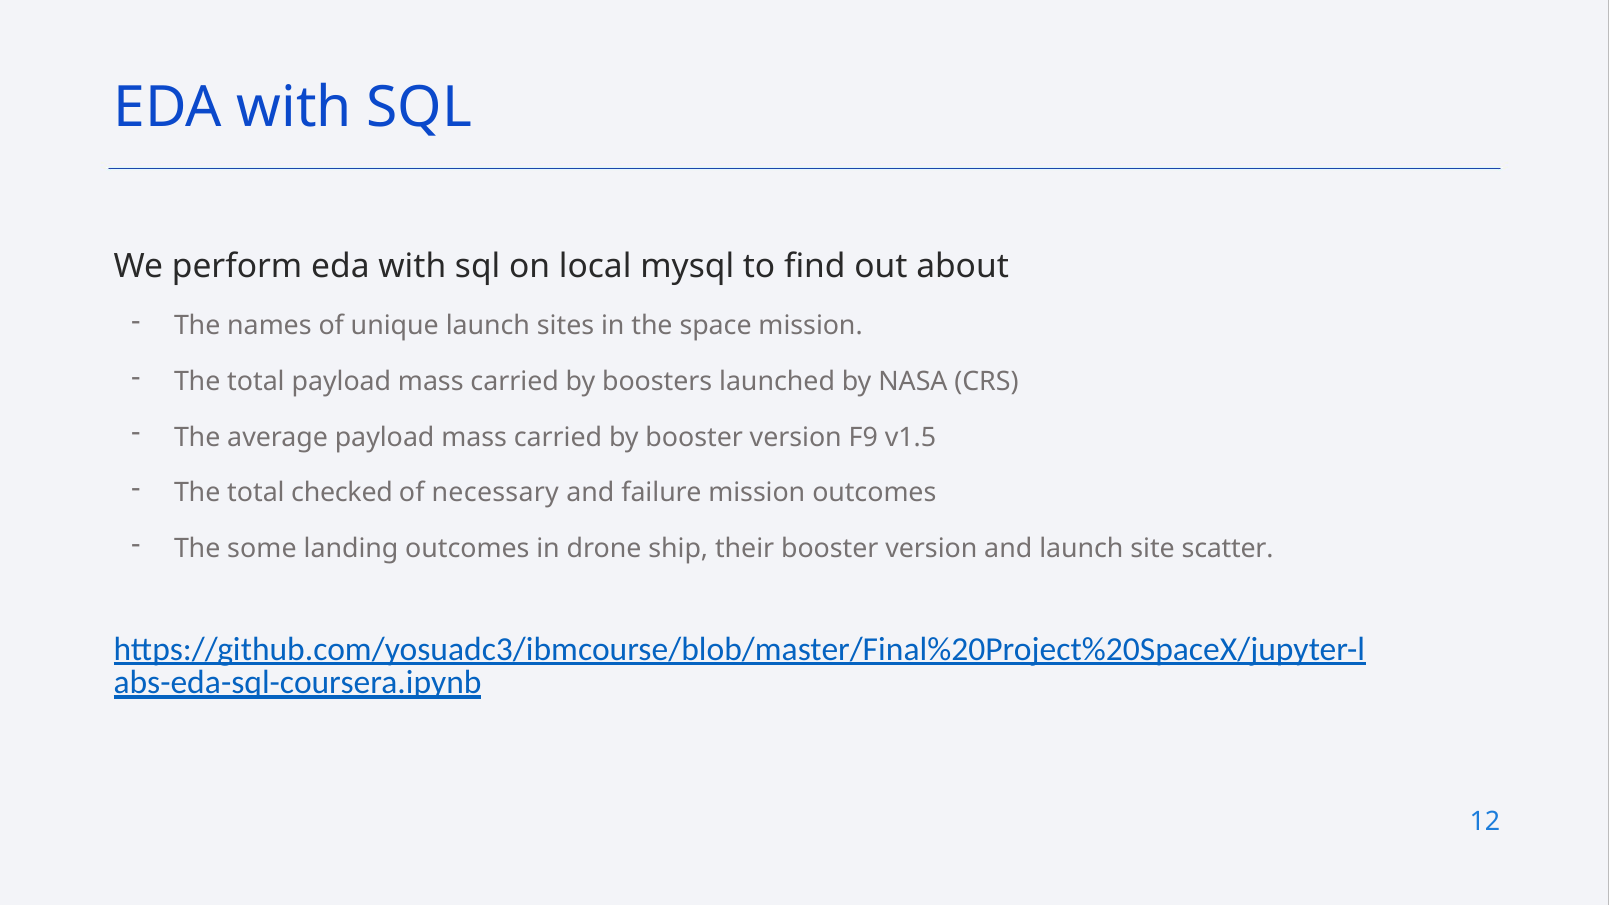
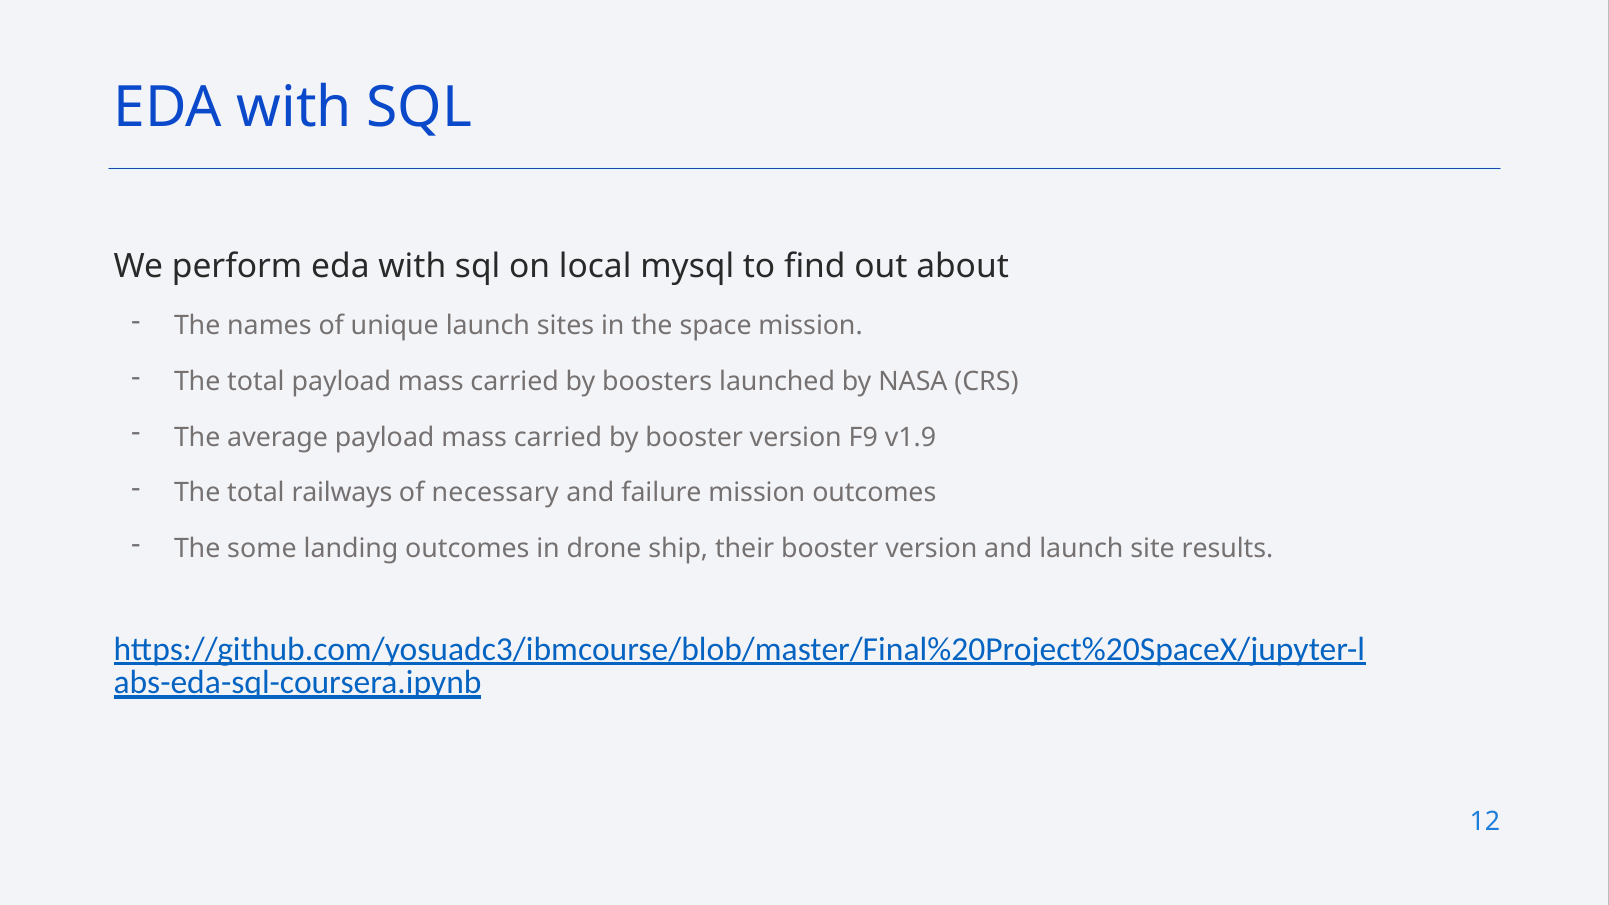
v1.5: v1.5 -> v1.9 (911, 437)
checked: checked -> railways (342, 493)
scatter: scatter -> results (1227, 549)
